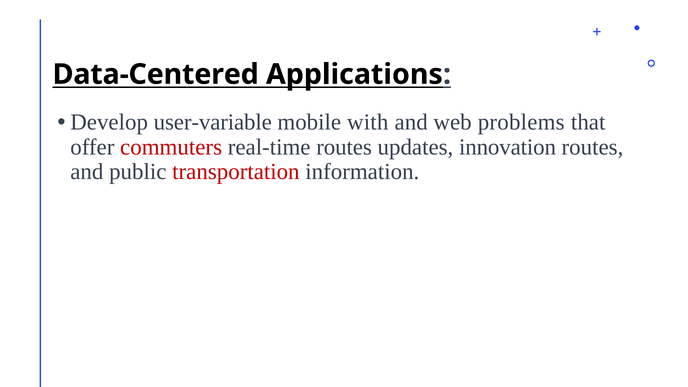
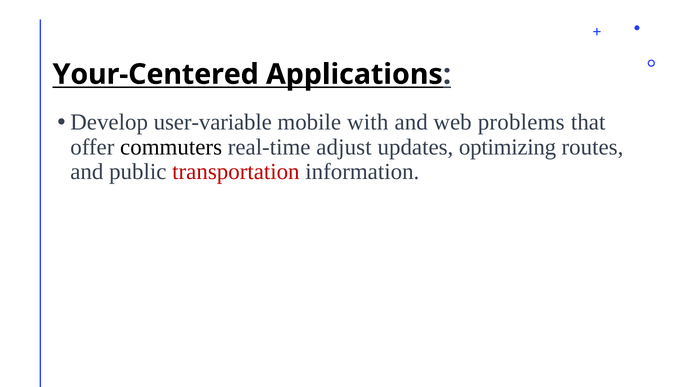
Data-Centered: Data-Centered -> Your-Centered (156, 74)
commuters colour: red -> black (171, 147)
real-time routes: routes -> adjust (344, 147)
innovation: innovation -> optimizing (508, 147)
